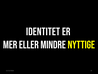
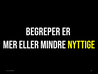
IDENTITET: IDENTITET -> BEGREPER (43, 31)
